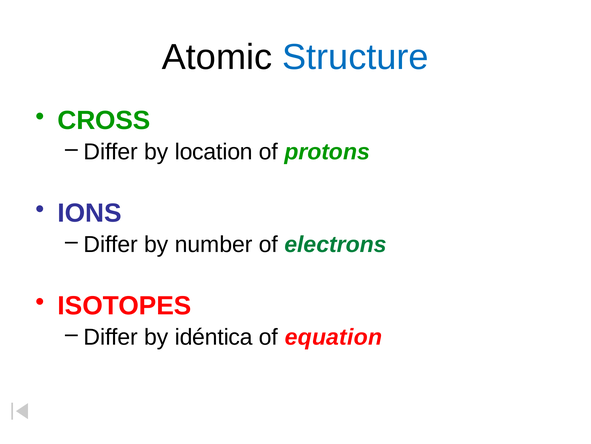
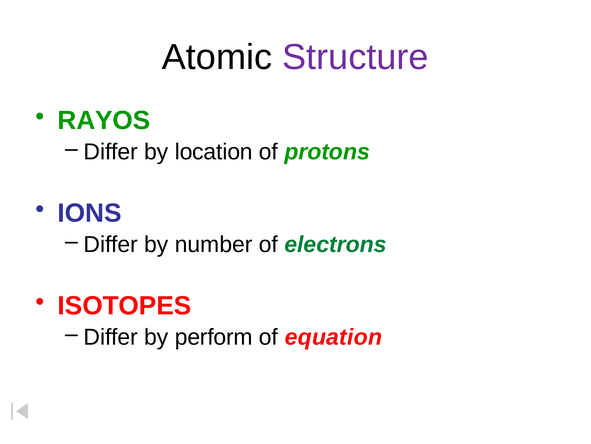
Structure colour: blue -> purple (355, 57)
CROSS: CROSS -> RAYOS (104, 120)
idéntica: idéntica -> perform (214, 337)
